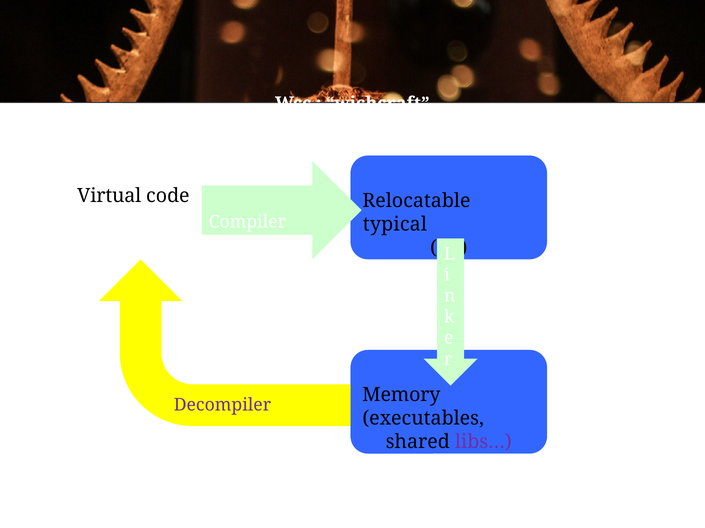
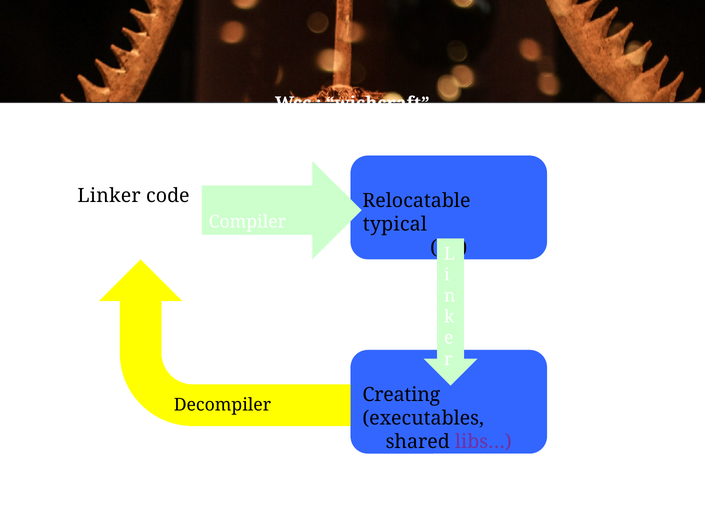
Virtual: Virtual -> Linker (109, 196)
Memory: Memory -> Creating (401, 396)
Decompiler colour: purple -> black (222, 405)
